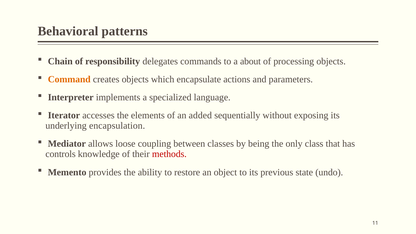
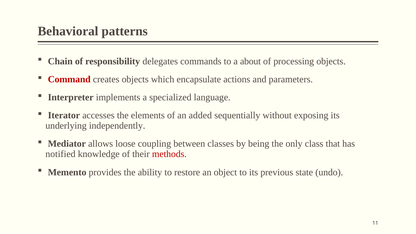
Command colour: orange -> red (69, 79)
encapsulation: encapsulation -> independently (117, 126)
controls: controls -> notified (60, 154)
